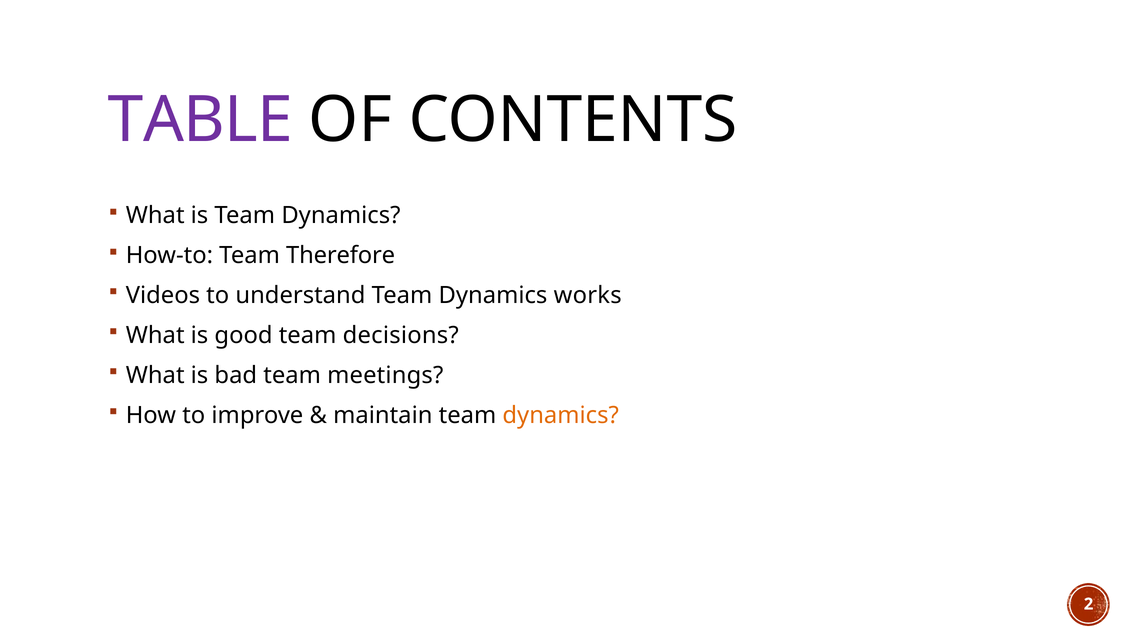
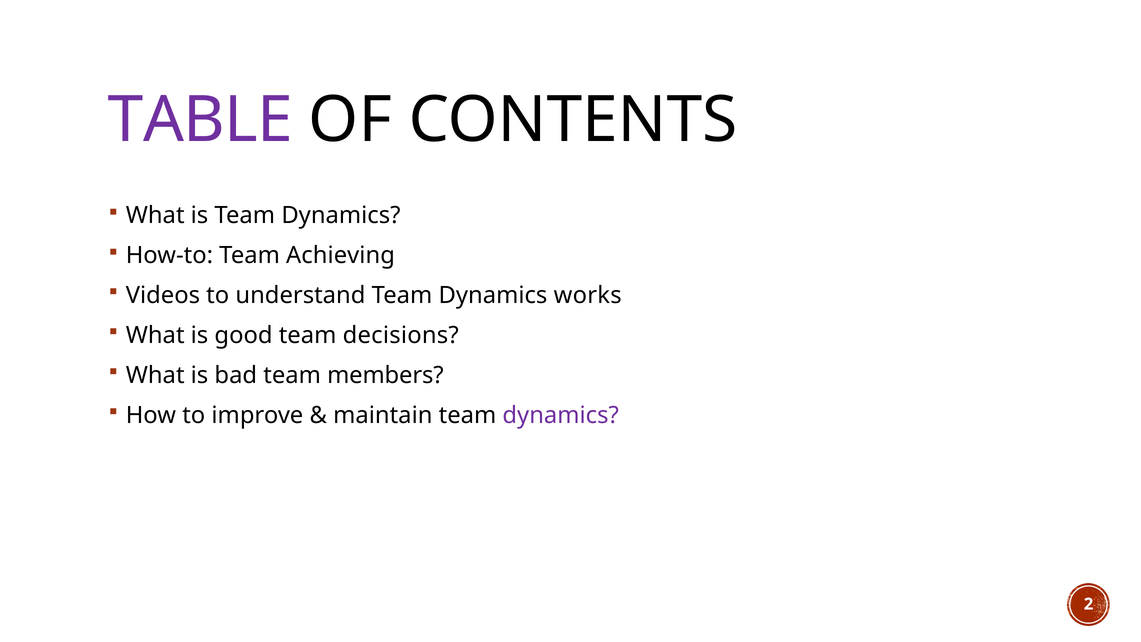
Therefore: Therefore -> Achieving (341, 255)
meetings: meetings -> members (385, 375)
dynamics colour: orange -> purple (561, 415)
